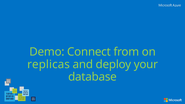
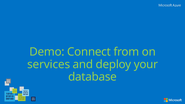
replicas: replicas -> services (49, 64)
